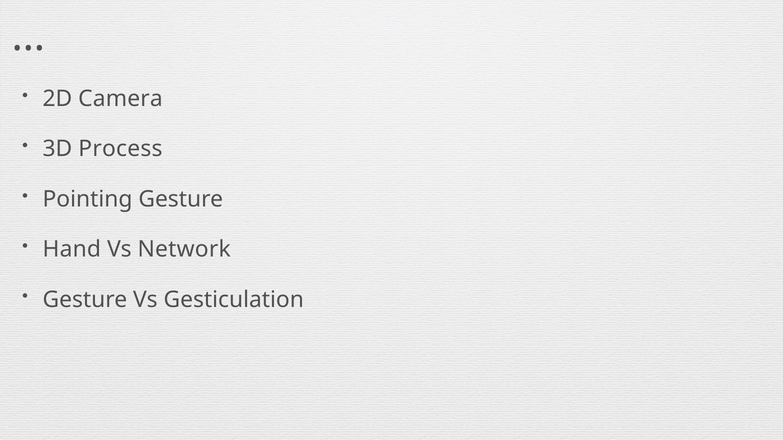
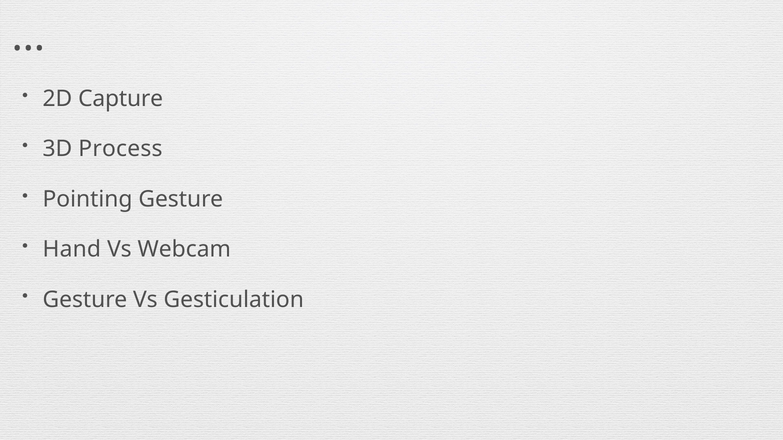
Camera: Camera -> Capture (121, 99)
Network: Network -> Webcam (184, 250)
